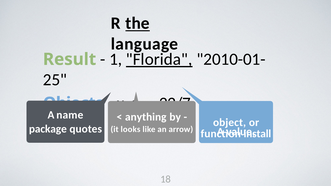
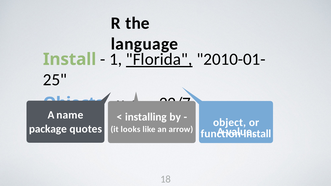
the underline: present -> none (138, 23)
Result: Result -> Install (70, 59)
anything: anything -> installing (146, 117)
